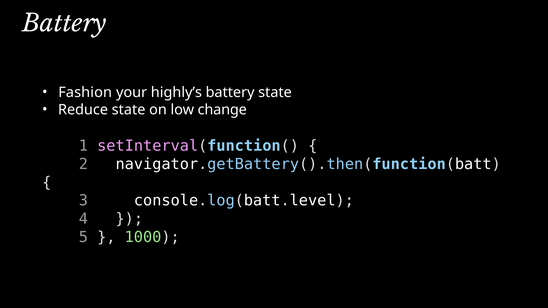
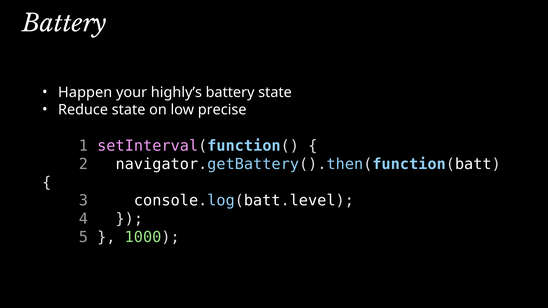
Fashion: Fashion -> Happen (85, 92)
change: change -> precise (222, 110)
